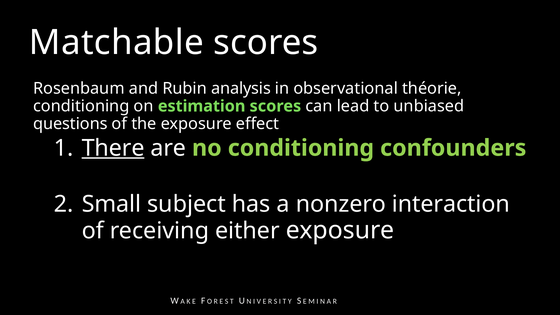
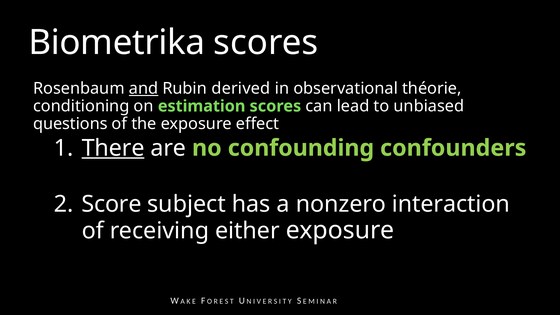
Matchable: Matchable -> Biometrika (117, 43)
and underline: none -> present (144, 88)
analysis: analysis -> derived (241, 88)
no conditioning: conditioning -> confounding (301, 148)
Small: Small -> Score (112, 204)
